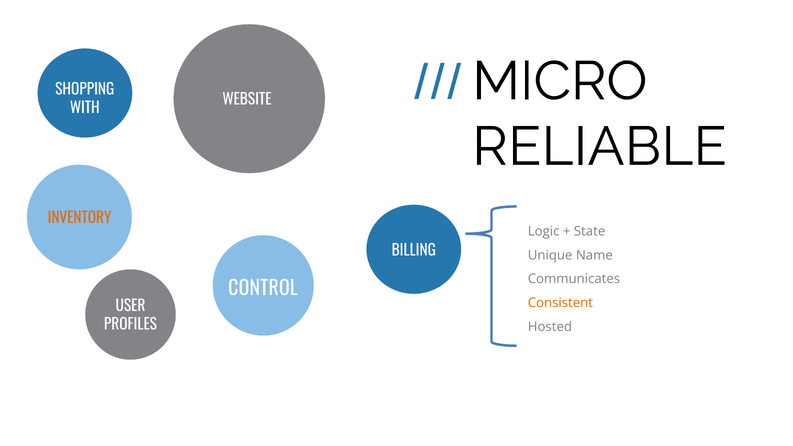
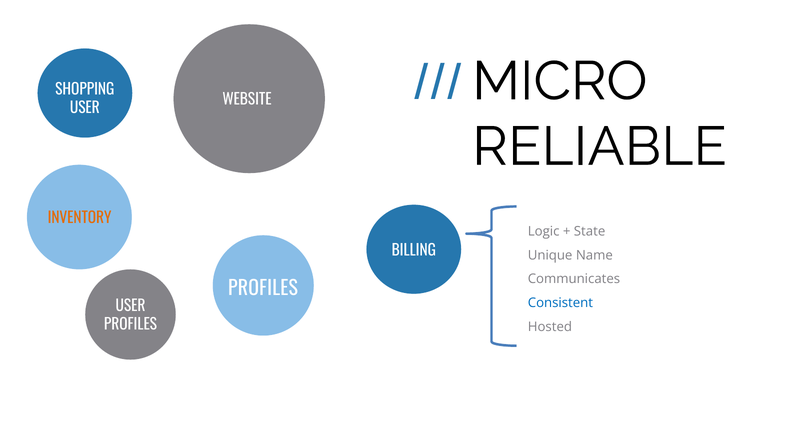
WITH: WITH -> USER (85, 108)
CONTROL: CONTROL -> PROFILES (263, 289)
Consistent colour: orange -> blue (560, 303)
